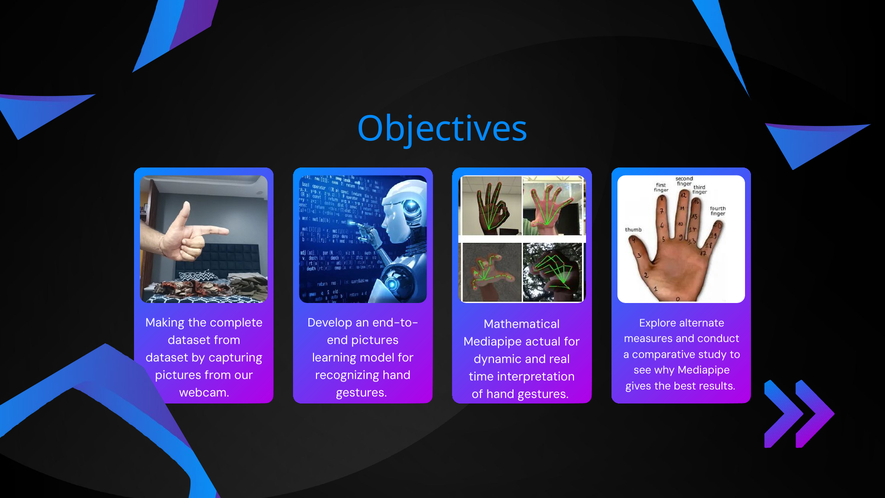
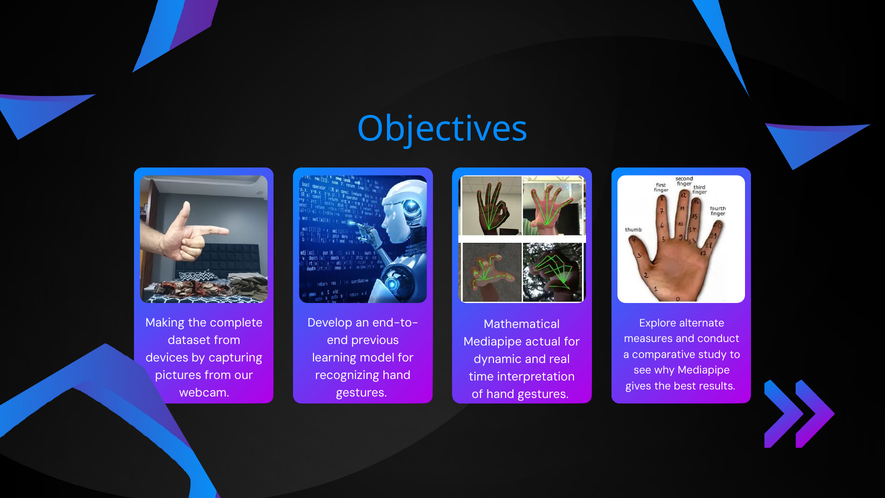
pictures: pictures -> previous (375, 340)
dataset: dataset -> devices (167, 358)
